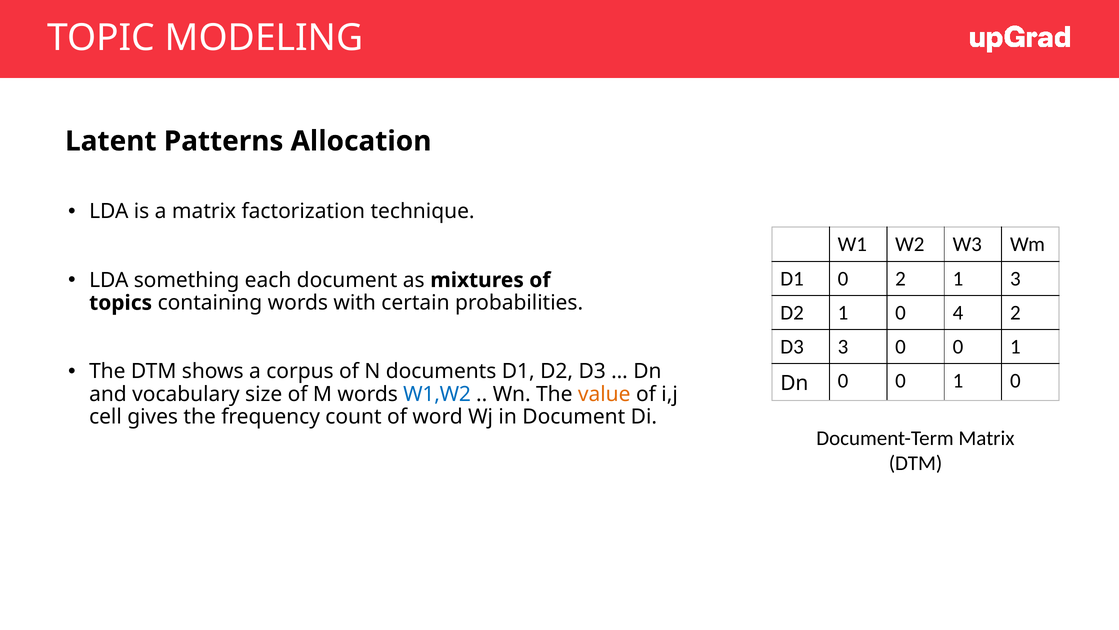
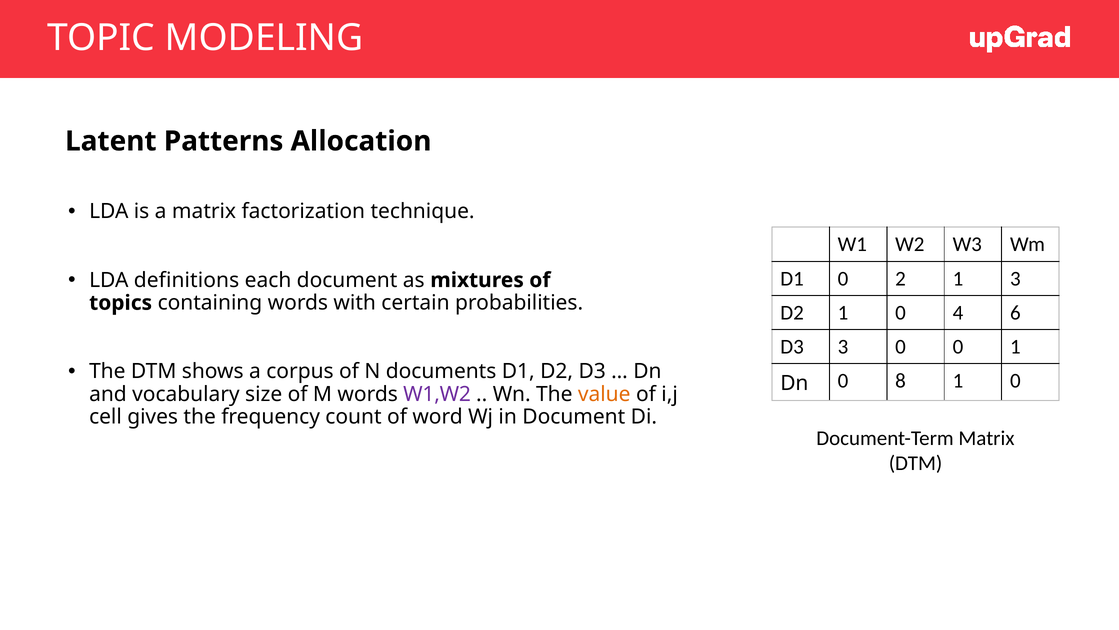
something: something -> definitions (186, 280)
4 2: 2 -> 6 (1015, 313)
Dn 0 0: 0 -> 8 (900, 381)
W1,W2 colour: blue -> purple (437, 394)
